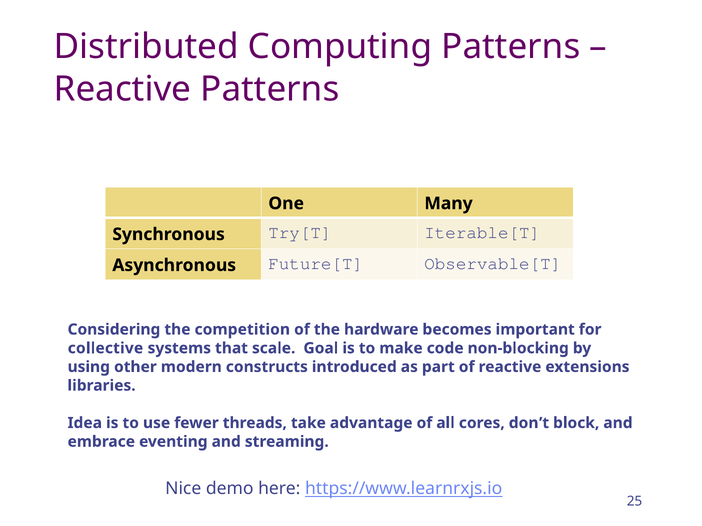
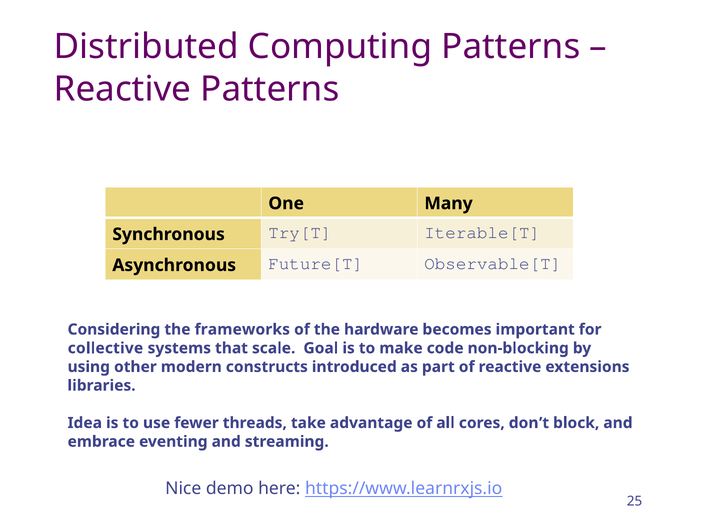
competition: competition -> frameworks (242, 330)
